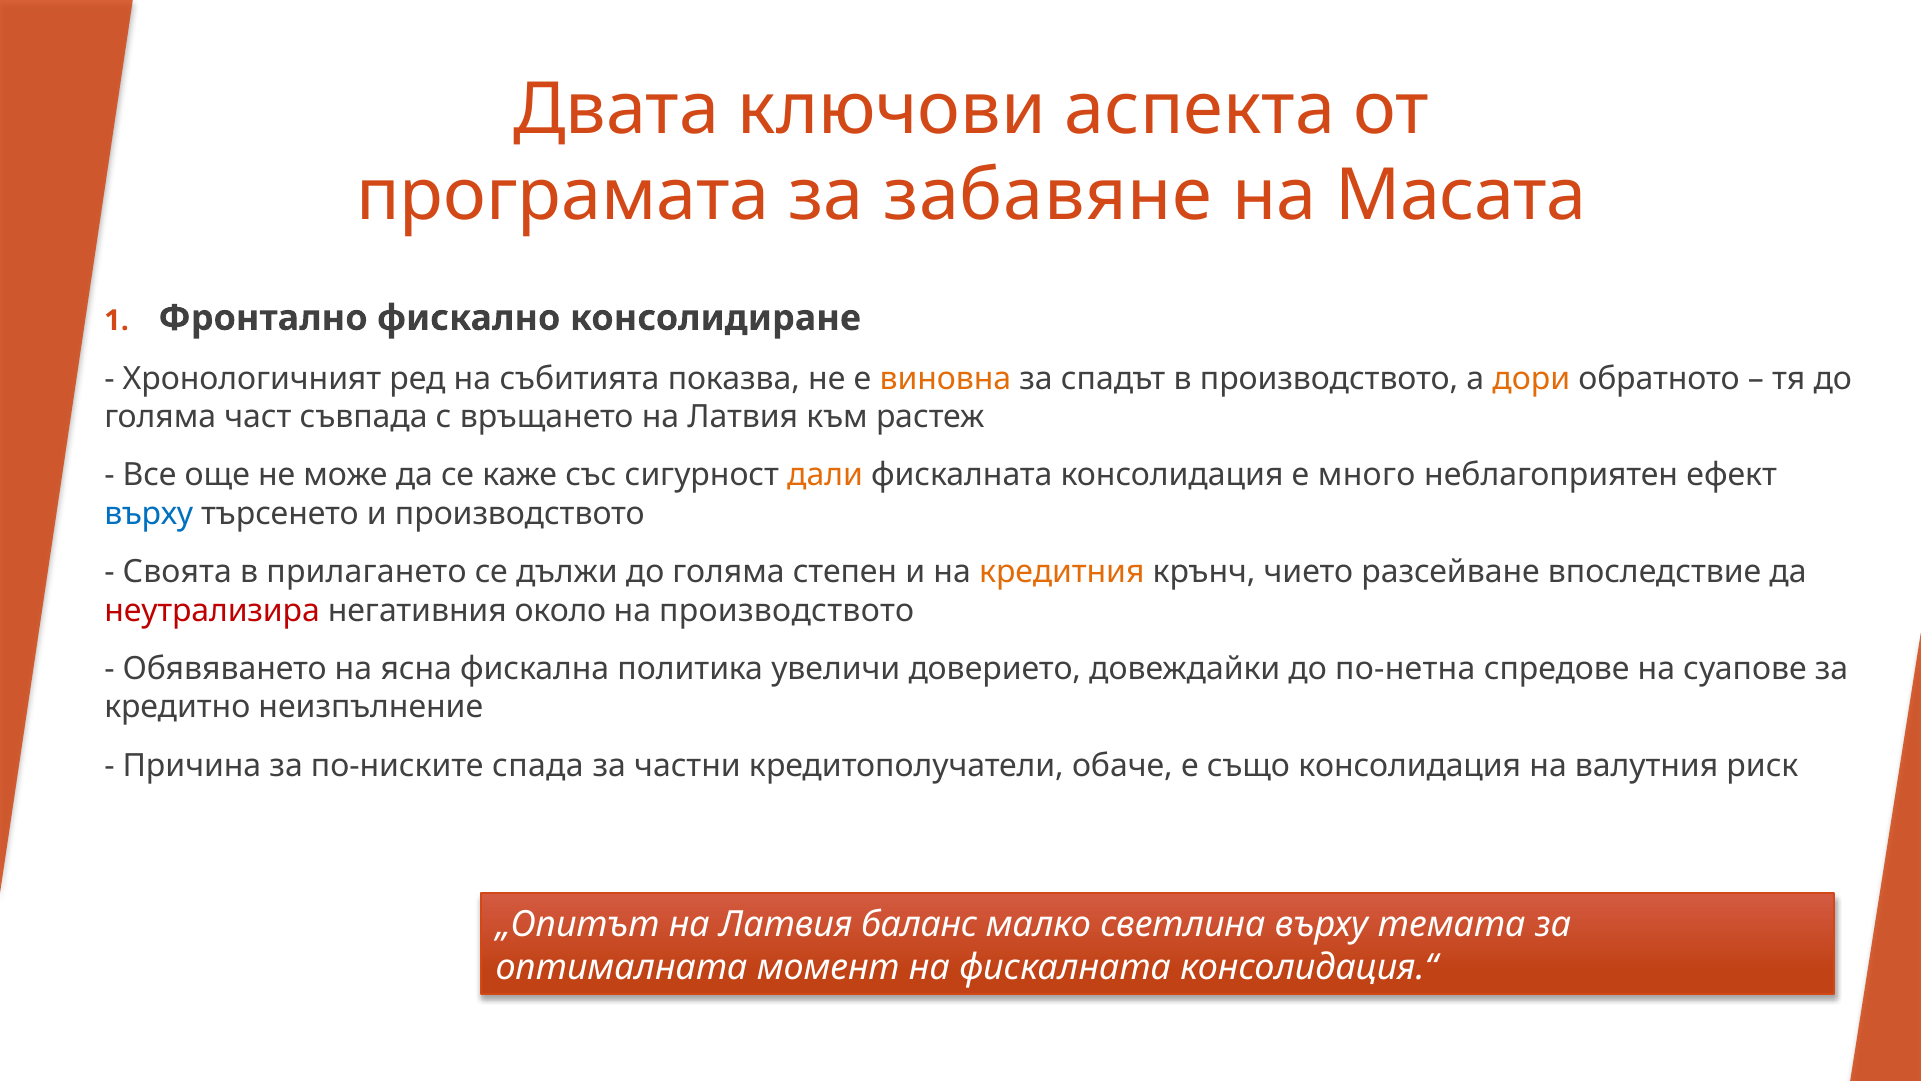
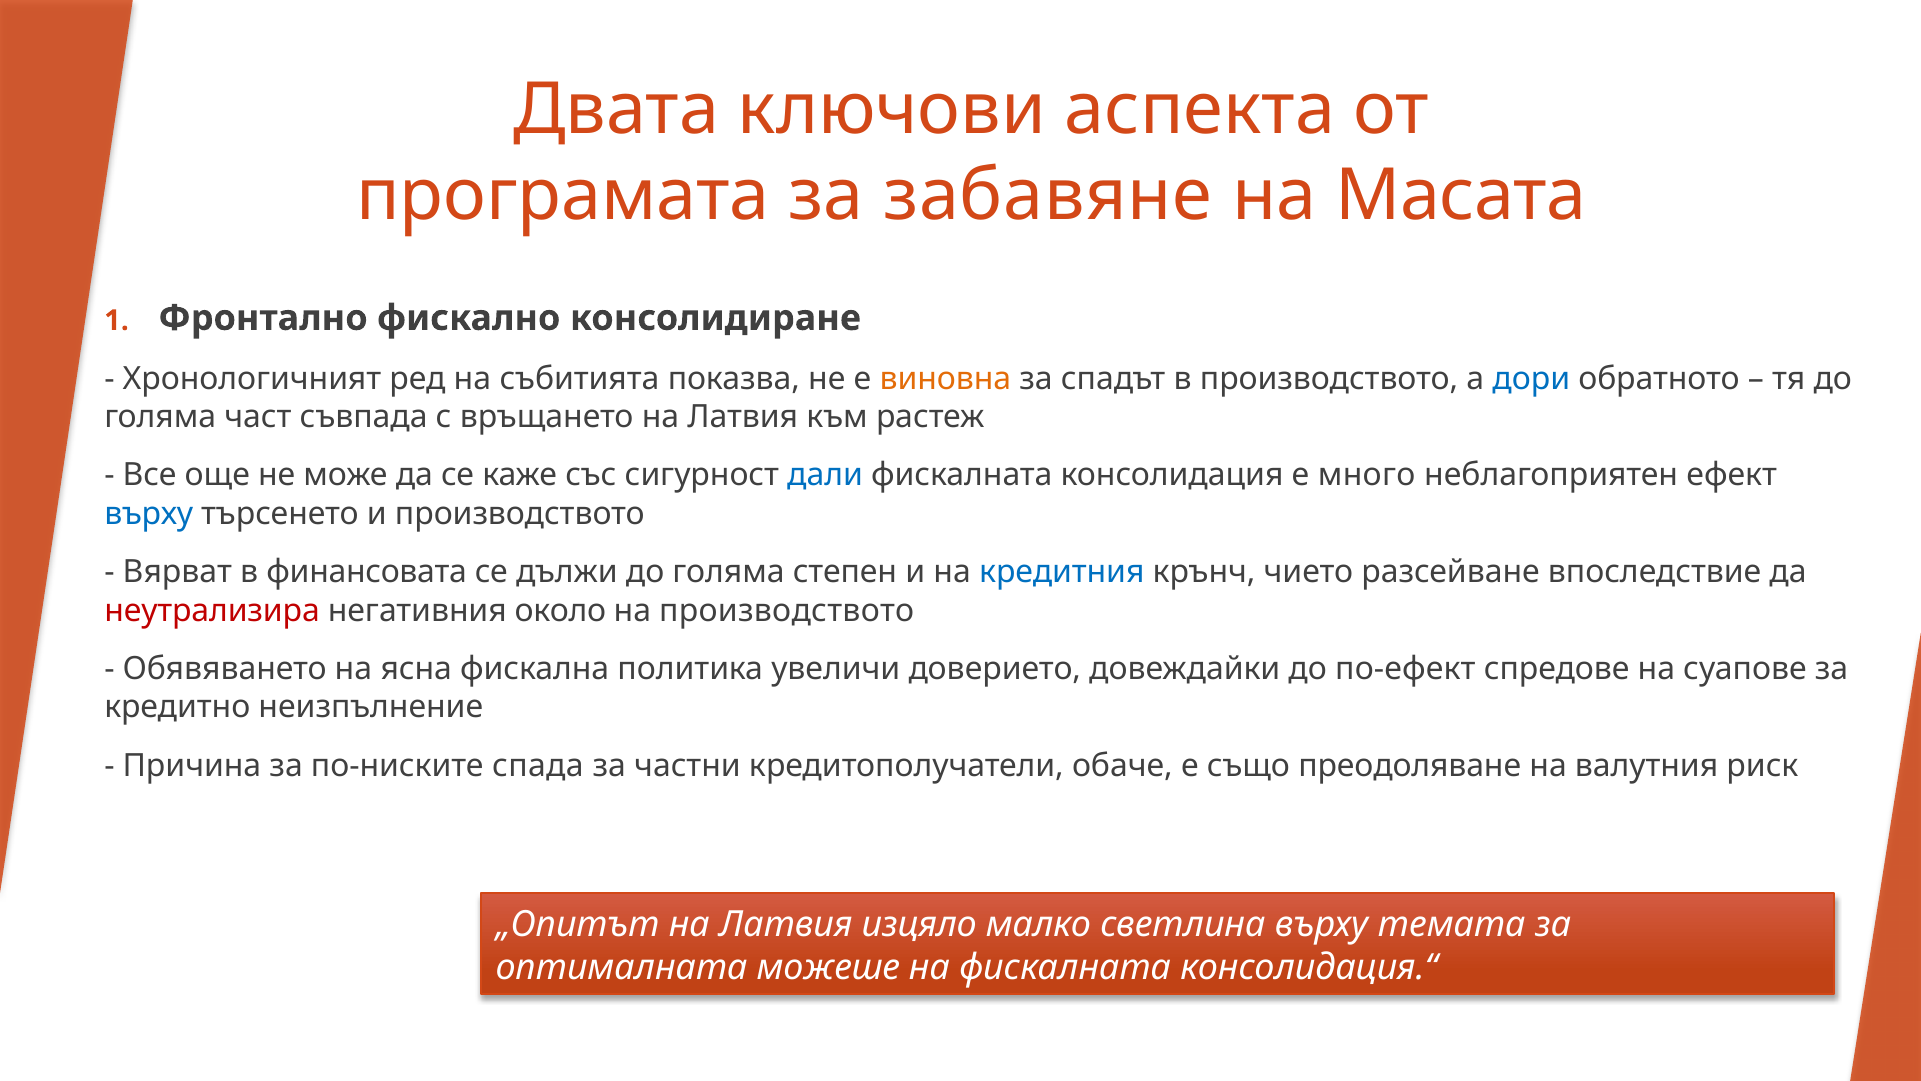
дори colour: orange -> blue (1531, 378)
дали colour: orange -> blue (825, 475)
Своята: Своята -> Вярват (177, 572)
прилагането: прилагането -> финансовата (367, 572)
кредитния colour: orange -> blue (1062, 572)
по-нетна: по-нетна -> по-ефект (1405, 669)
също консолидация: консолидация -> преодоляване (1410, 765)
баланс: баланс -> изцяло (919, 924)
момент: момент -> можеше (828, 967)
